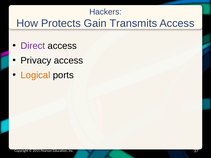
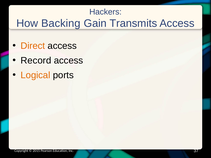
Protects: Protects -> Backing (61, 23)
Direct colour: purple -> orange (33, 46)
Privacy: Privacy -> Record (36, 61)
